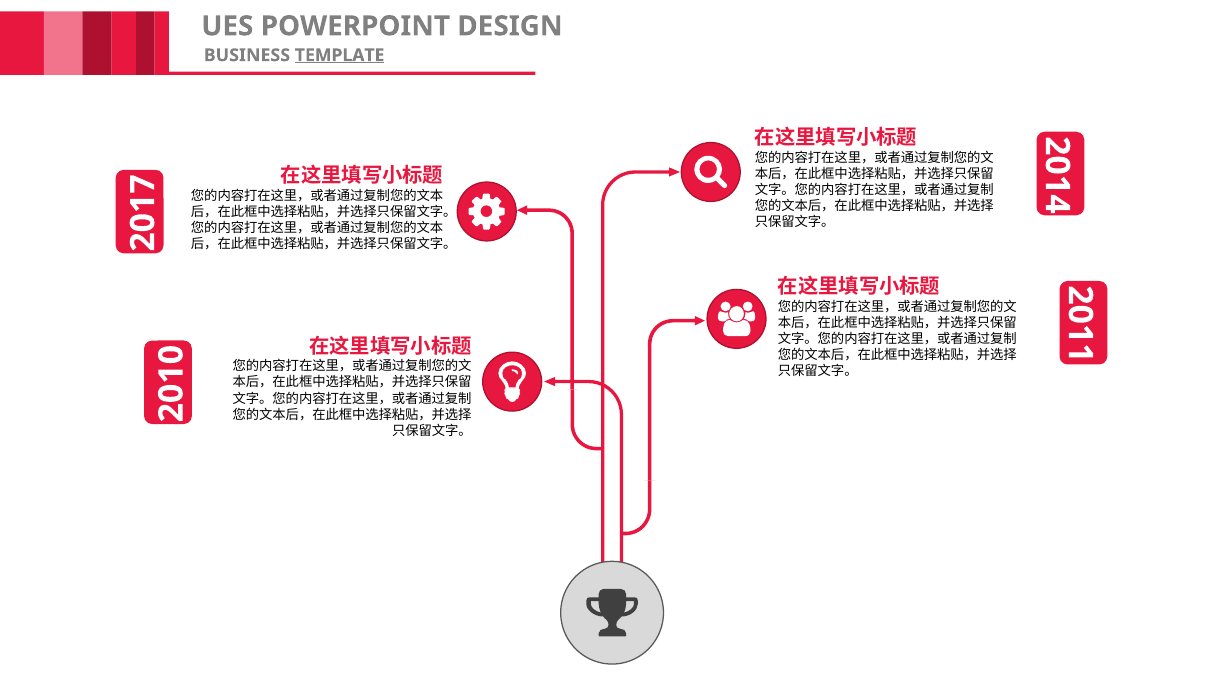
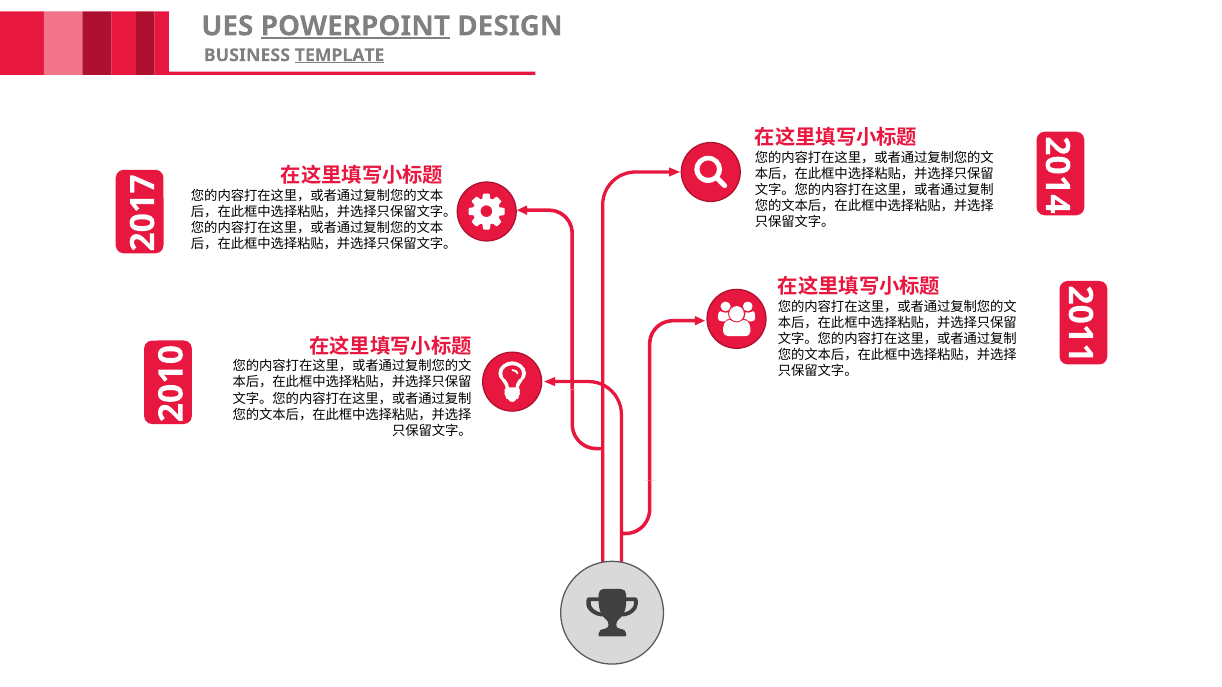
POWERPOINT underline: none -> present (355, 26)
